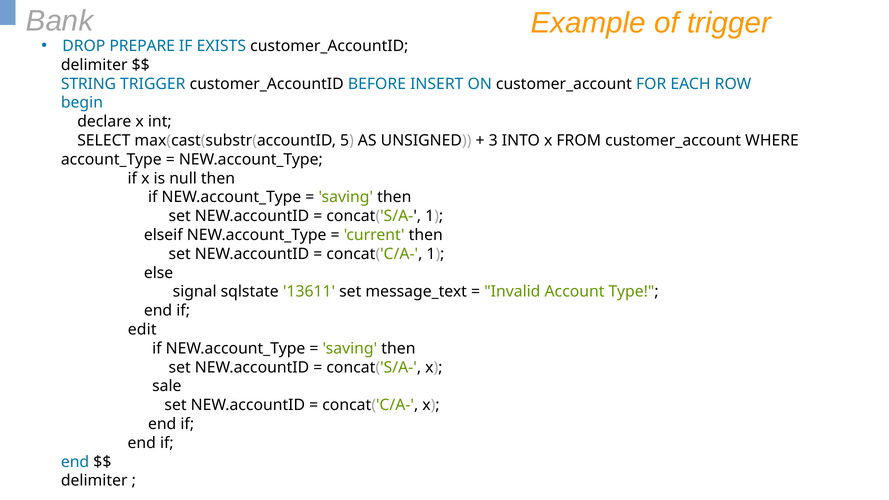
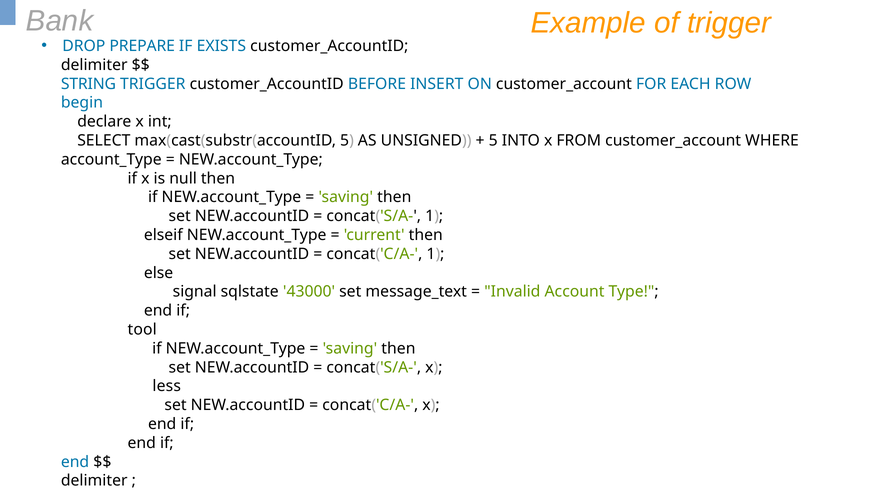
3: 3 -> 5 (493, 141)
13611: 13611 -> 43000 (309, 292)
edit: edit -> tool (142, 330)
sale: sale -> less (167, 386)
